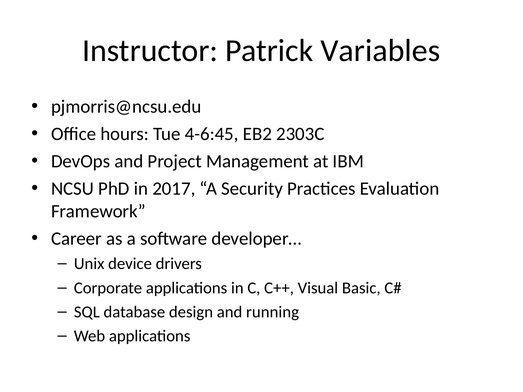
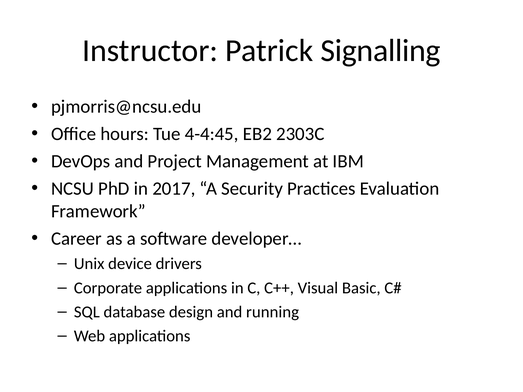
Variables: Variables -> Signalling (381, 51)
4-6:45: 4-6:45 -> 4-4:45 (212, 134)
